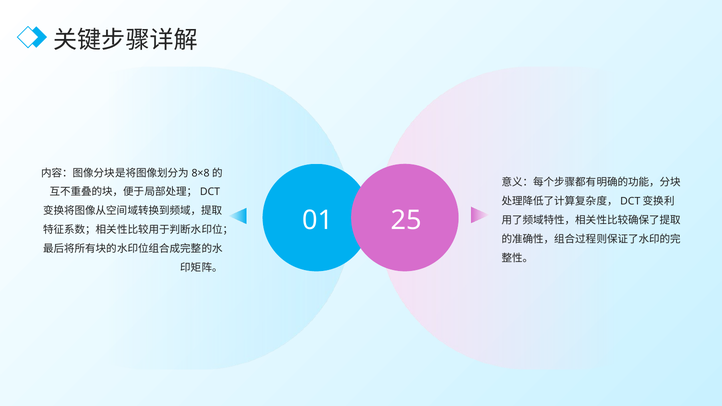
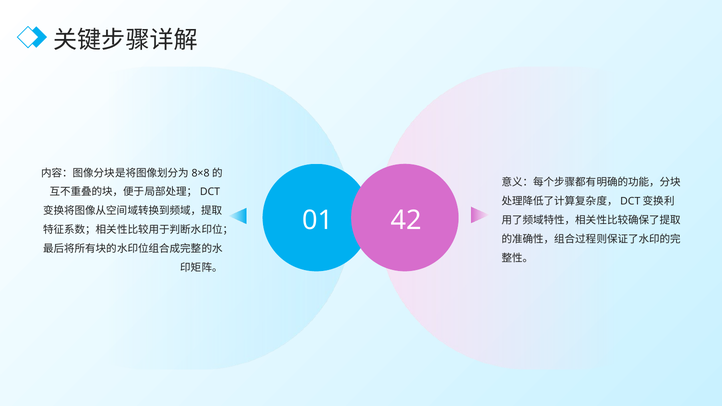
25: 25 -> 42 (406, 220)
